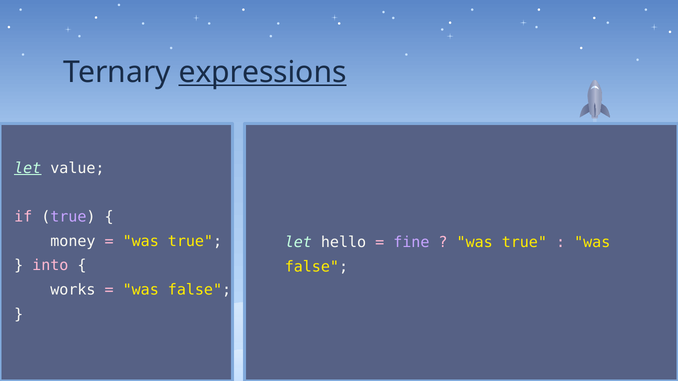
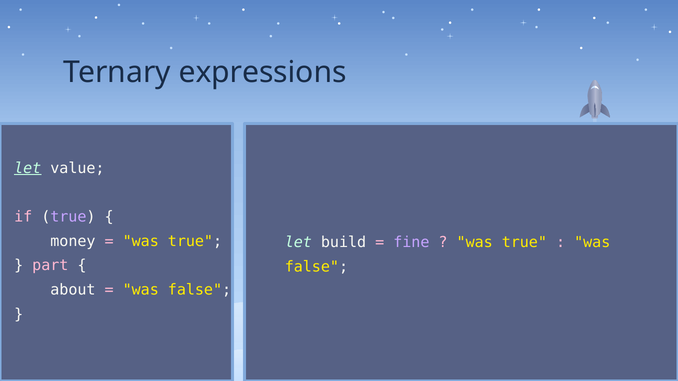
expressions underline: present -> none (263, 72)
hello: hello -> build (344, 243)
into: into -> part (50, 266)
works: works -> about (73, 290)
